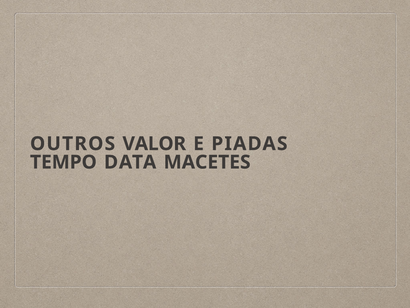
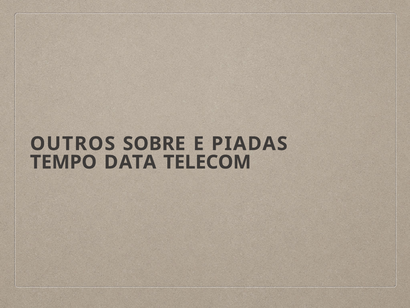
VALOR: VALOR -> SOBRE (154, 143)
MACETES: MACETES -> TELECOM (207, 162)
